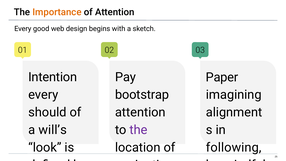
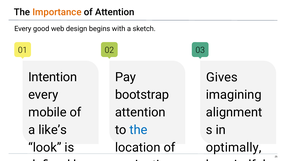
Paper: Paper -> Gives (222, 77)
should: should -> mobile (47, 112)
will’s: will’s -> like’s (53, 130)
the colour: purple -> blue (138, 130)
following: following -> optimally (234, 147)
